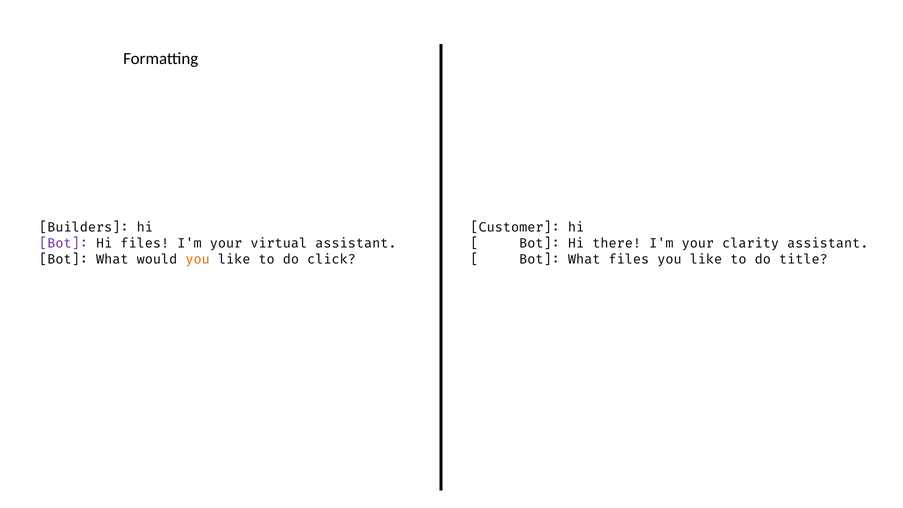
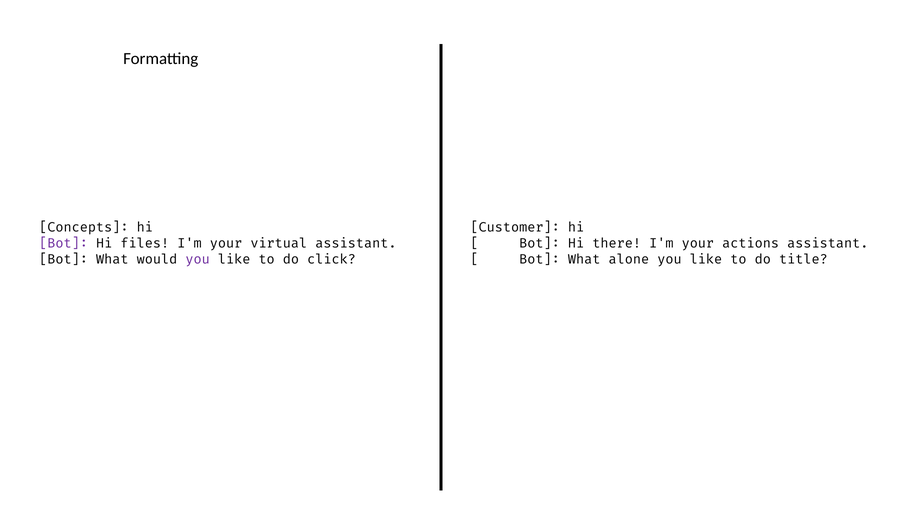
Builders: Builders -> Concepts (84, 228)
clarity: clarity -> actions (751, 243)
you colour: orange -> purple (198, 259)
What files: files -> alone (629, 259)
